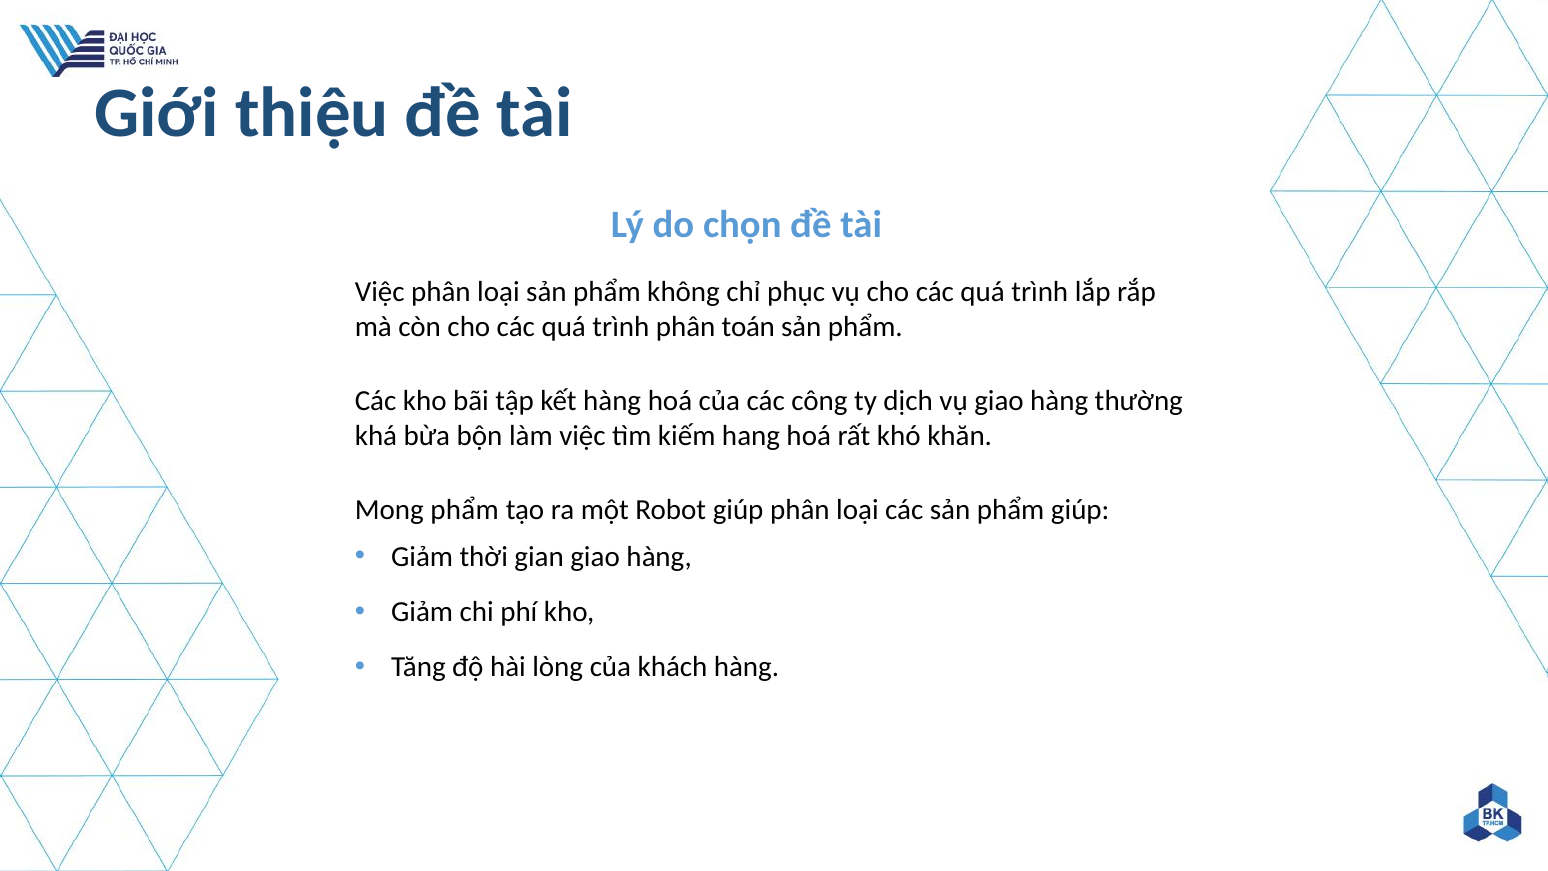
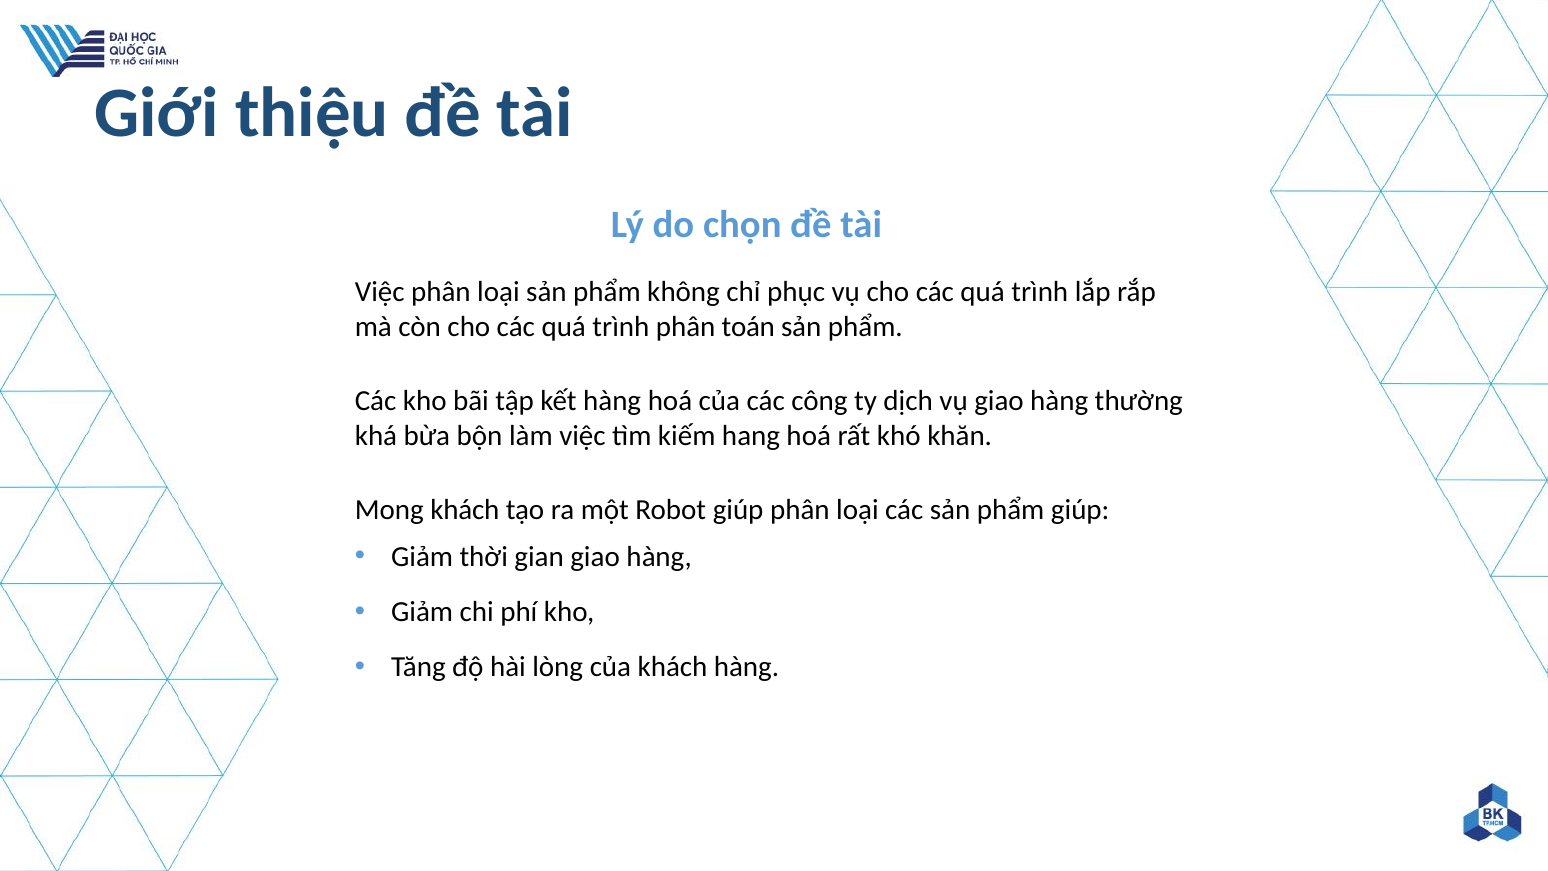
Mong phẩm: phẩm -> khách (465, 510)
